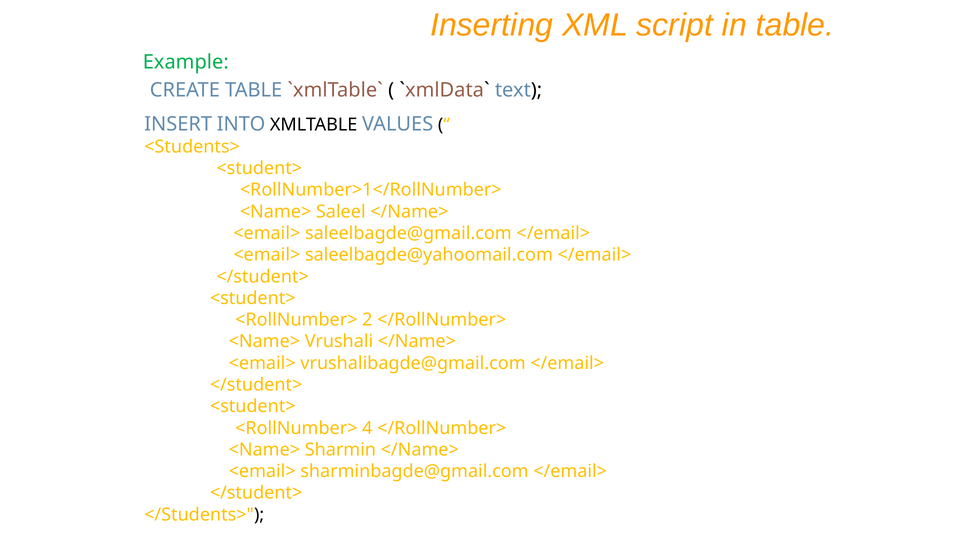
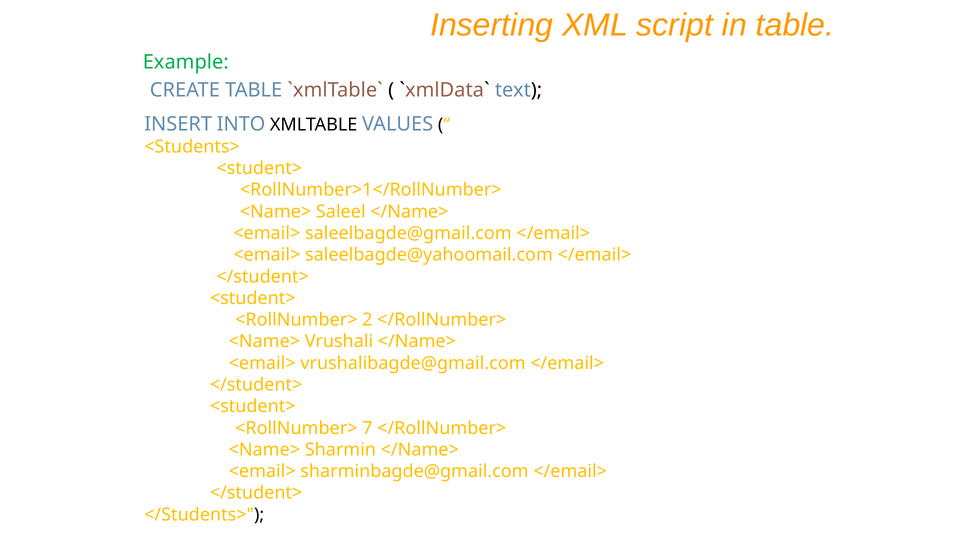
4: 4 -> 7 (367, 428)
